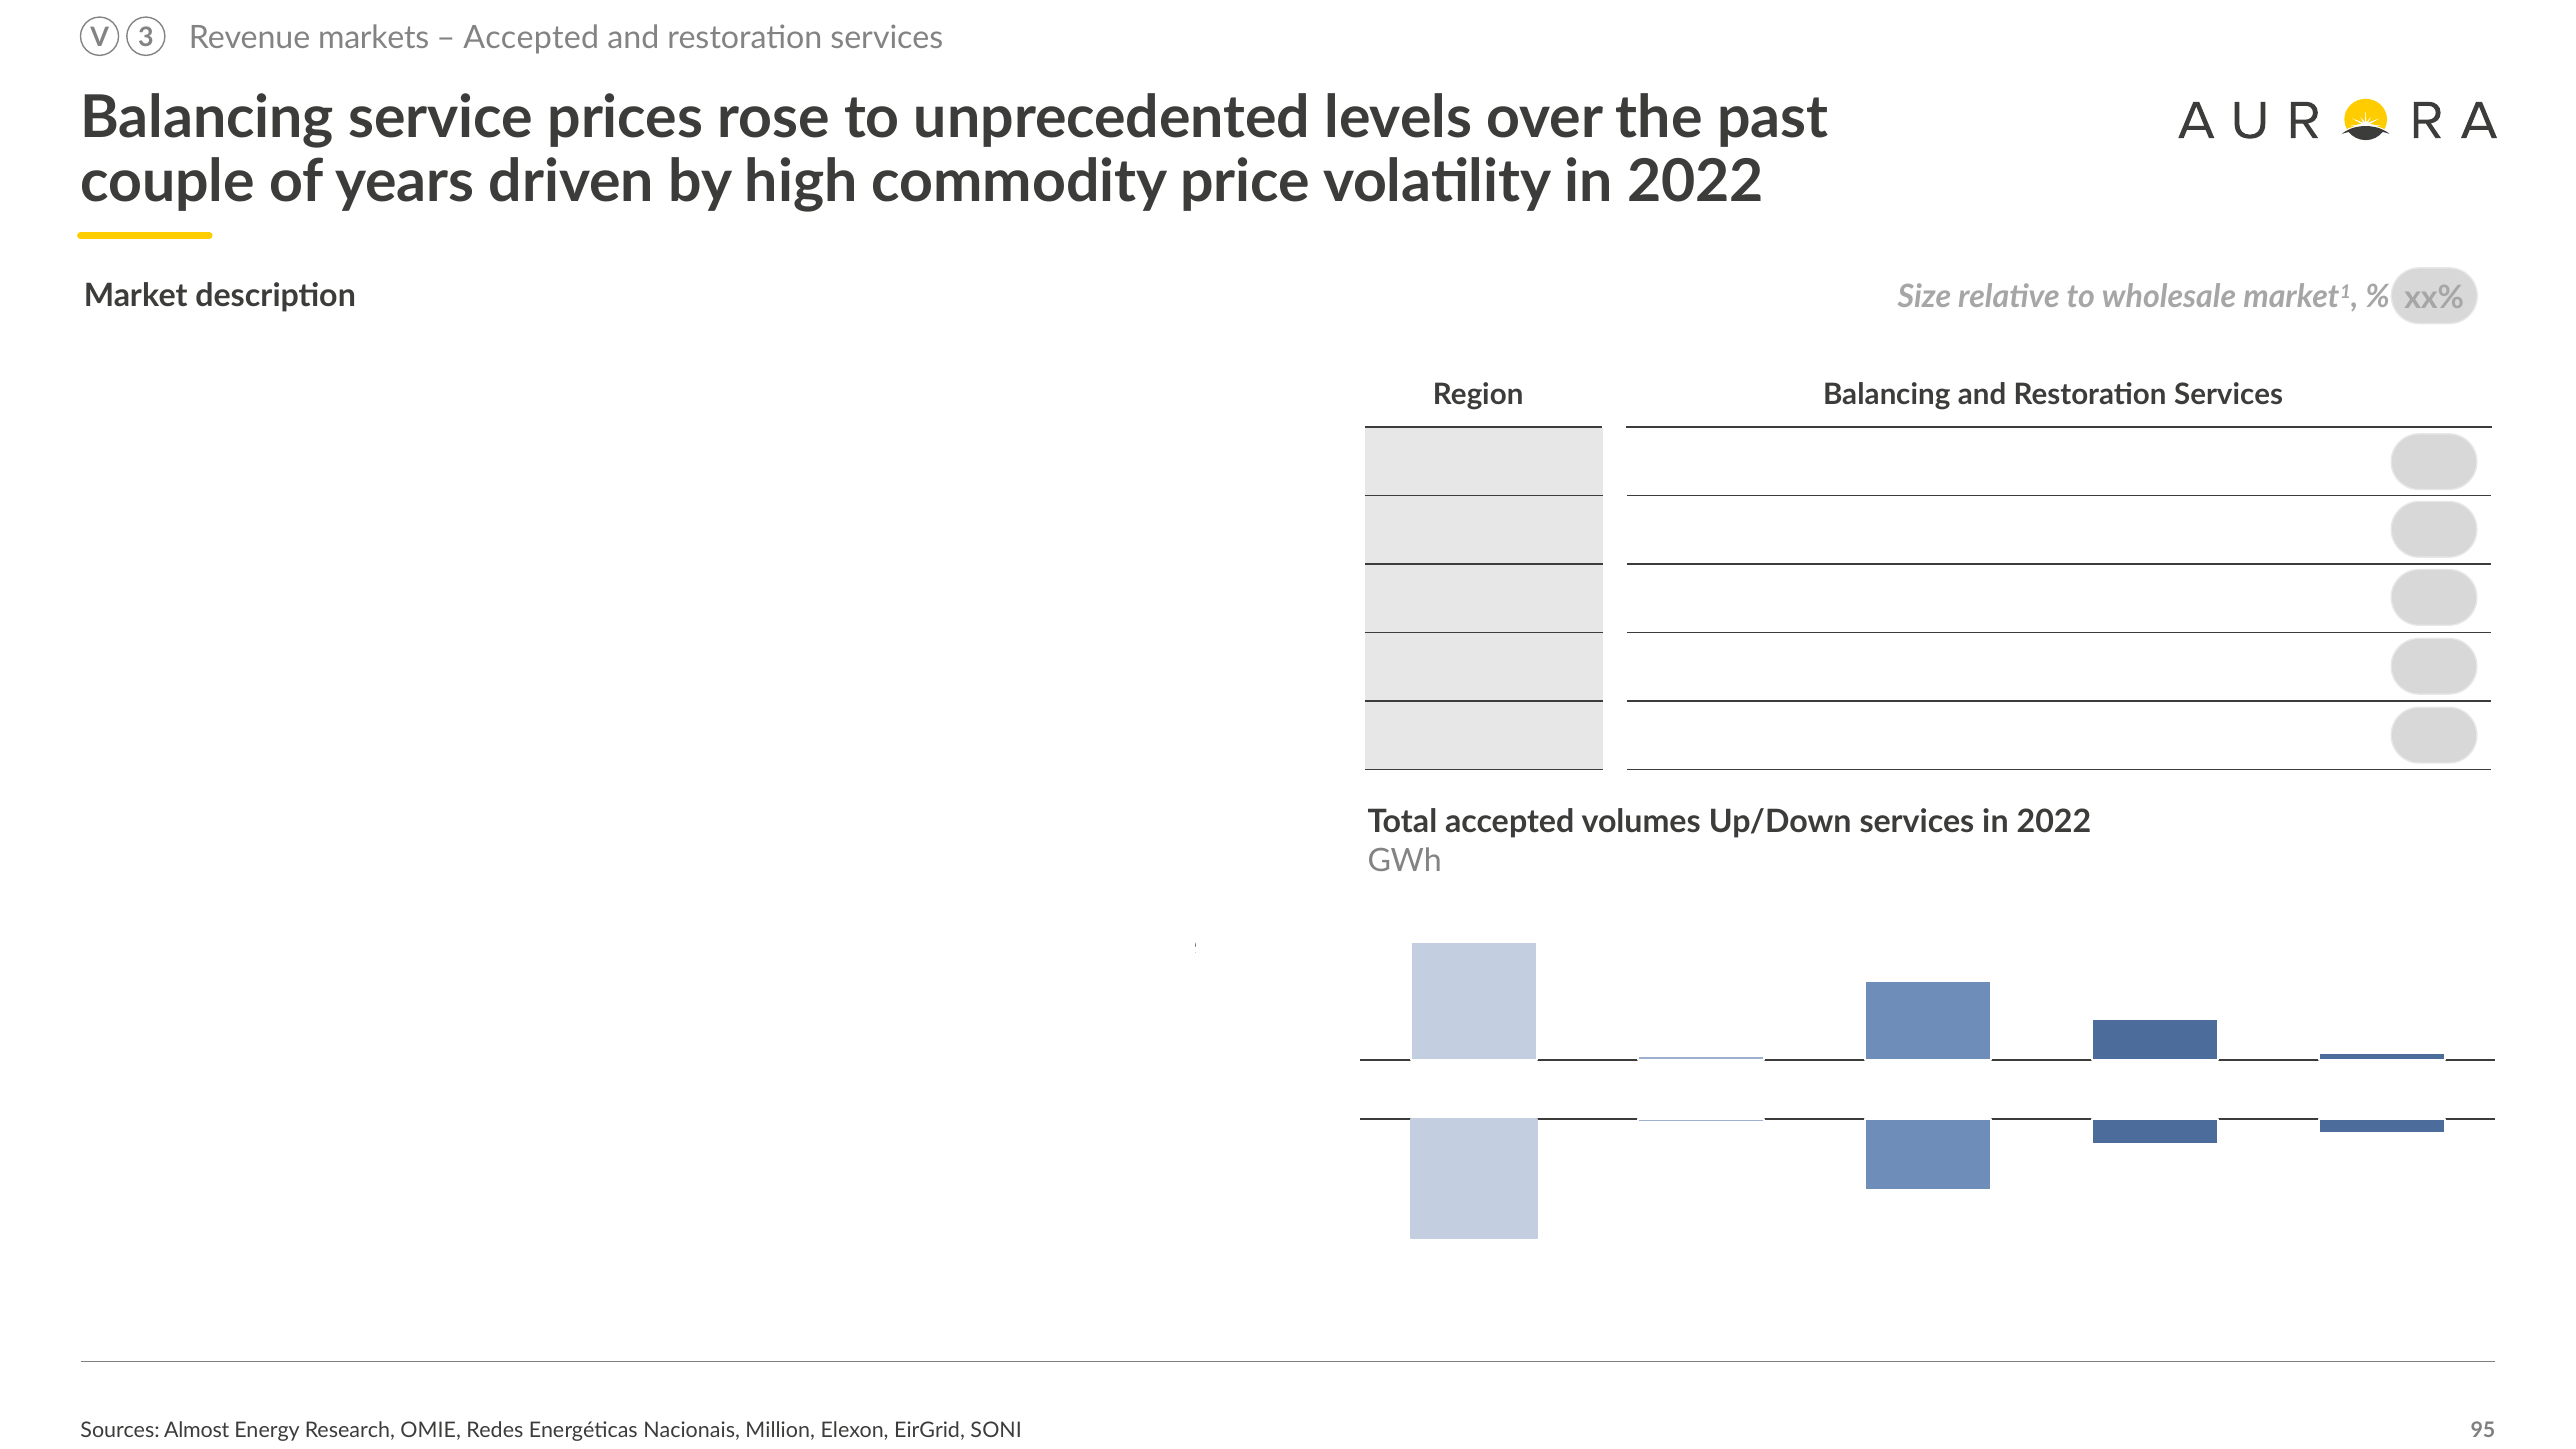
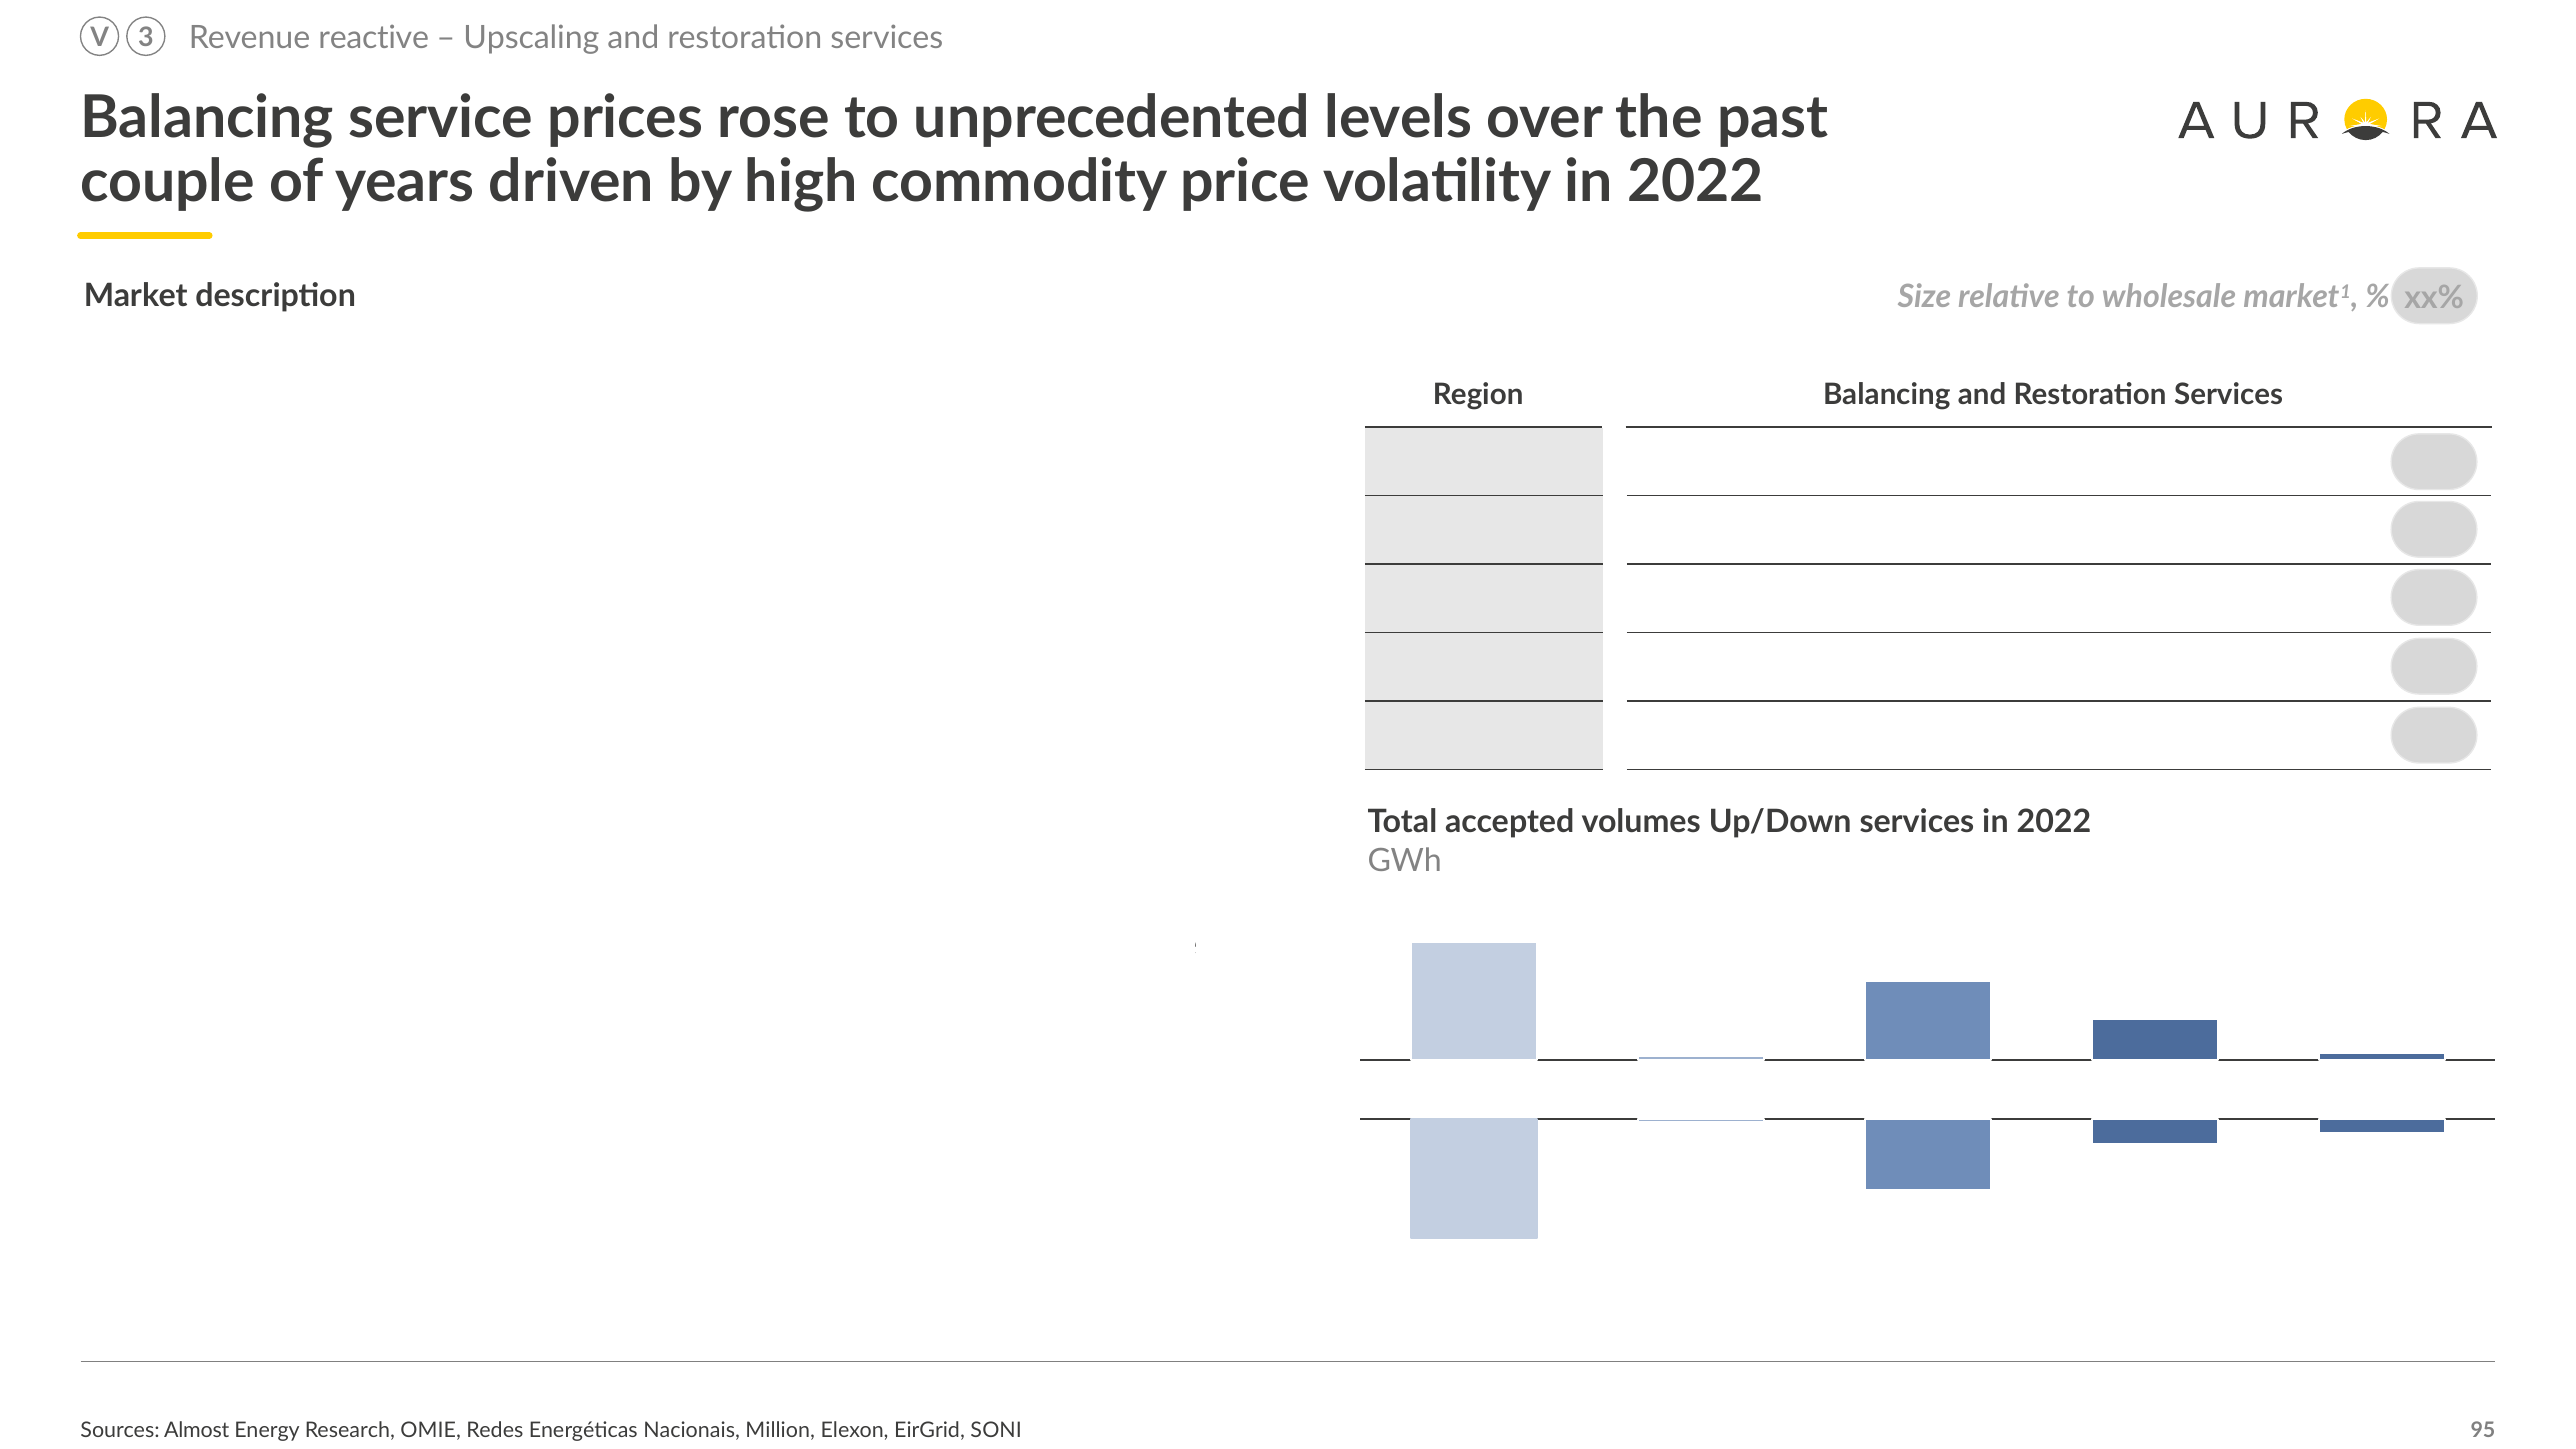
Revenue markets: markets -> reactive (374, 38)
Accepted: Accepted -> Upscaling (531, 38)
